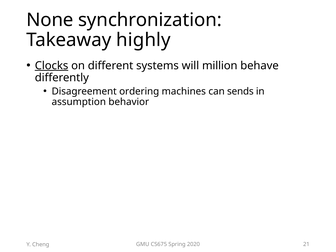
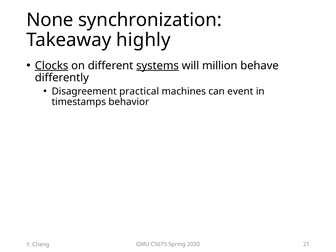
systems underline: none -> present (157, 66)
ordering: ordering -> practical (139, 91)
sends: sends -> event (240, 91)
assumption: assumption -> timestamps (79, 102)
